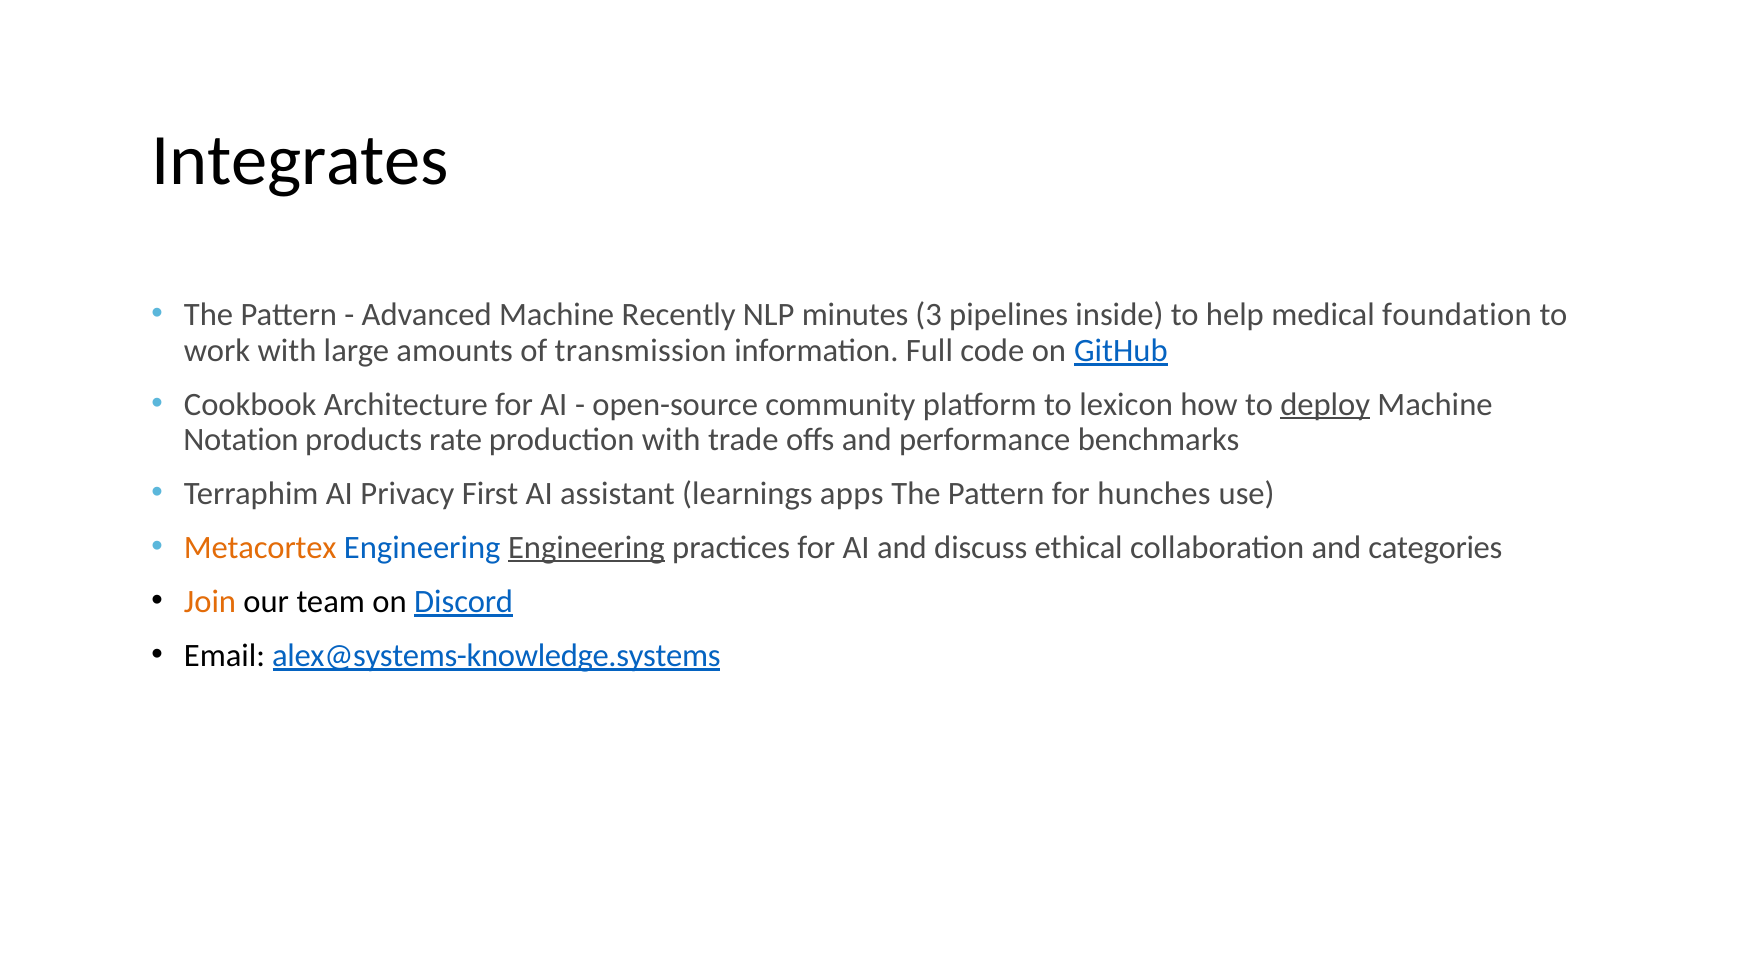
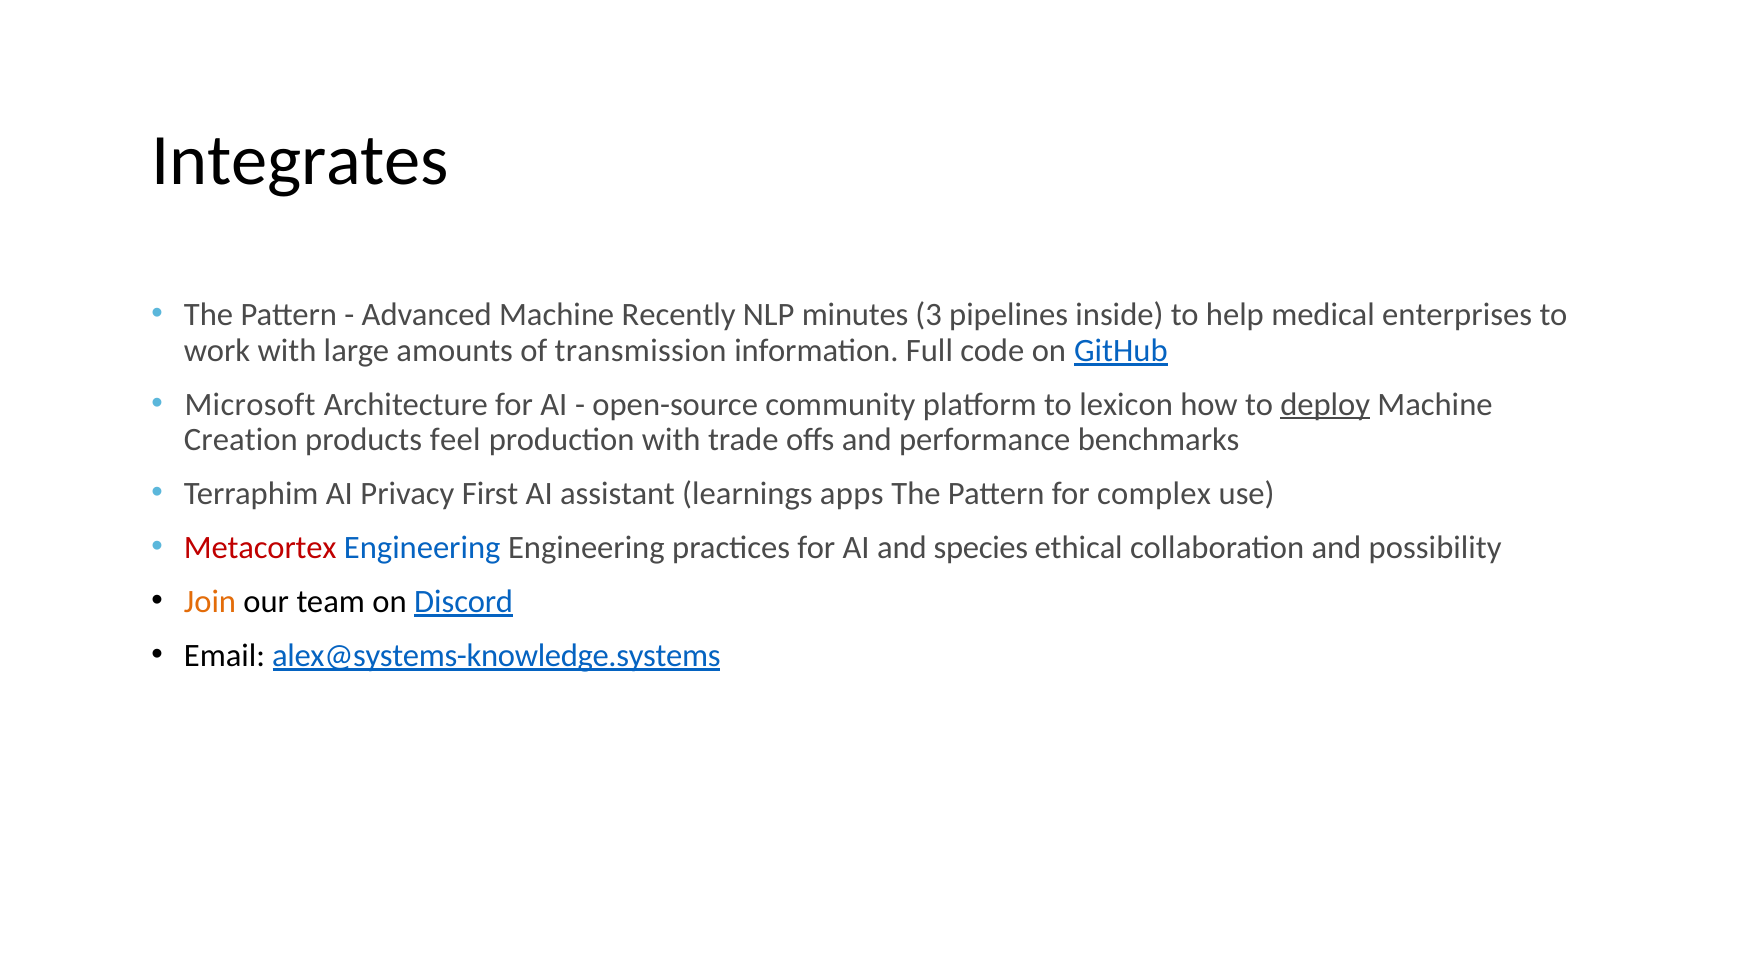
foundation: foundation -> enterprises (1457, 315)
Cookbook: Cookbook -> Microsoft (250, 405)
Notation: Notation -> Creation (241, 440)
rate: rate -> feel (455, 440)
hunches: hunches -> complex (1154, 494)
Metacortex colour: orange -> red (260, 548)
Engineering underline: present -> none (586, 548)
discuss: discuss -> species (981, 548)
categories: categories -> possibility (1435, 548)
